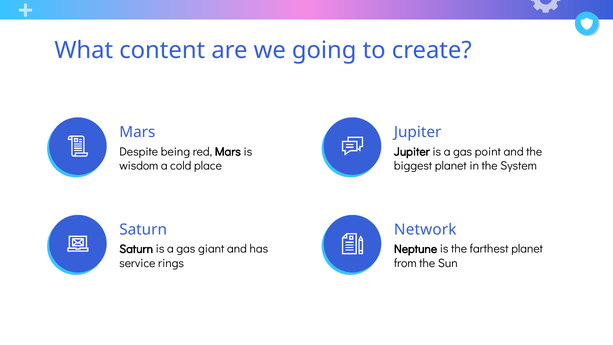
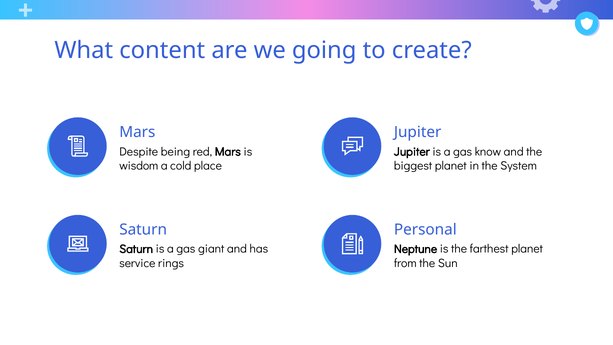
point: point -> know (488, 152)
Network: Network -> Personal (425, 229)
